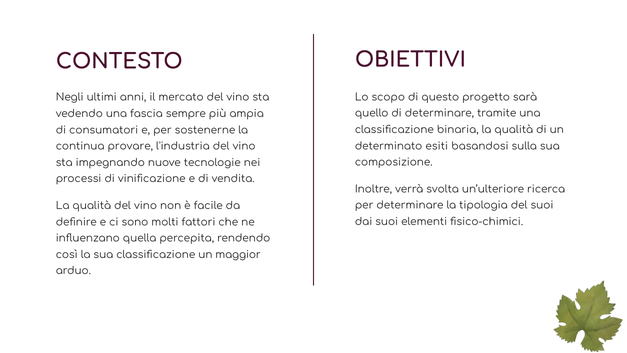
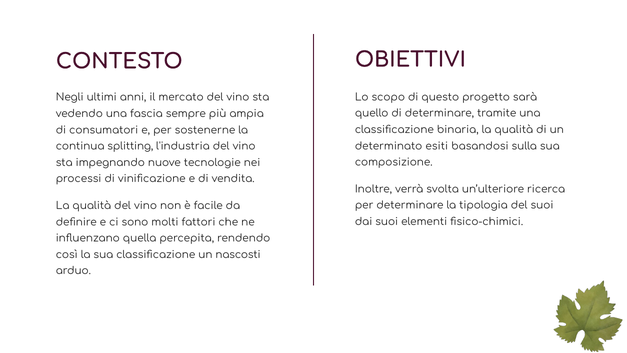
provare: provare -> splitting (130, 146)
maggior: maggior -> nascosti (238, 254)
